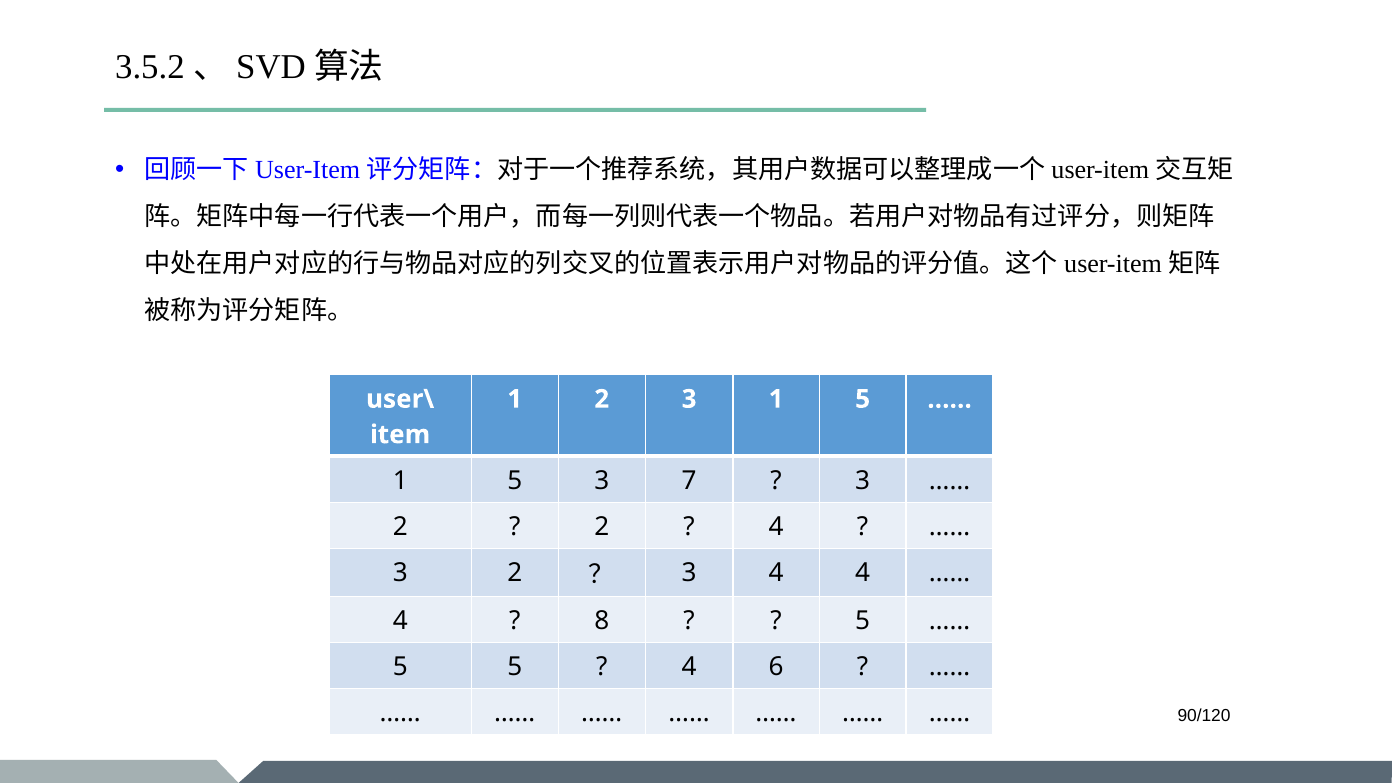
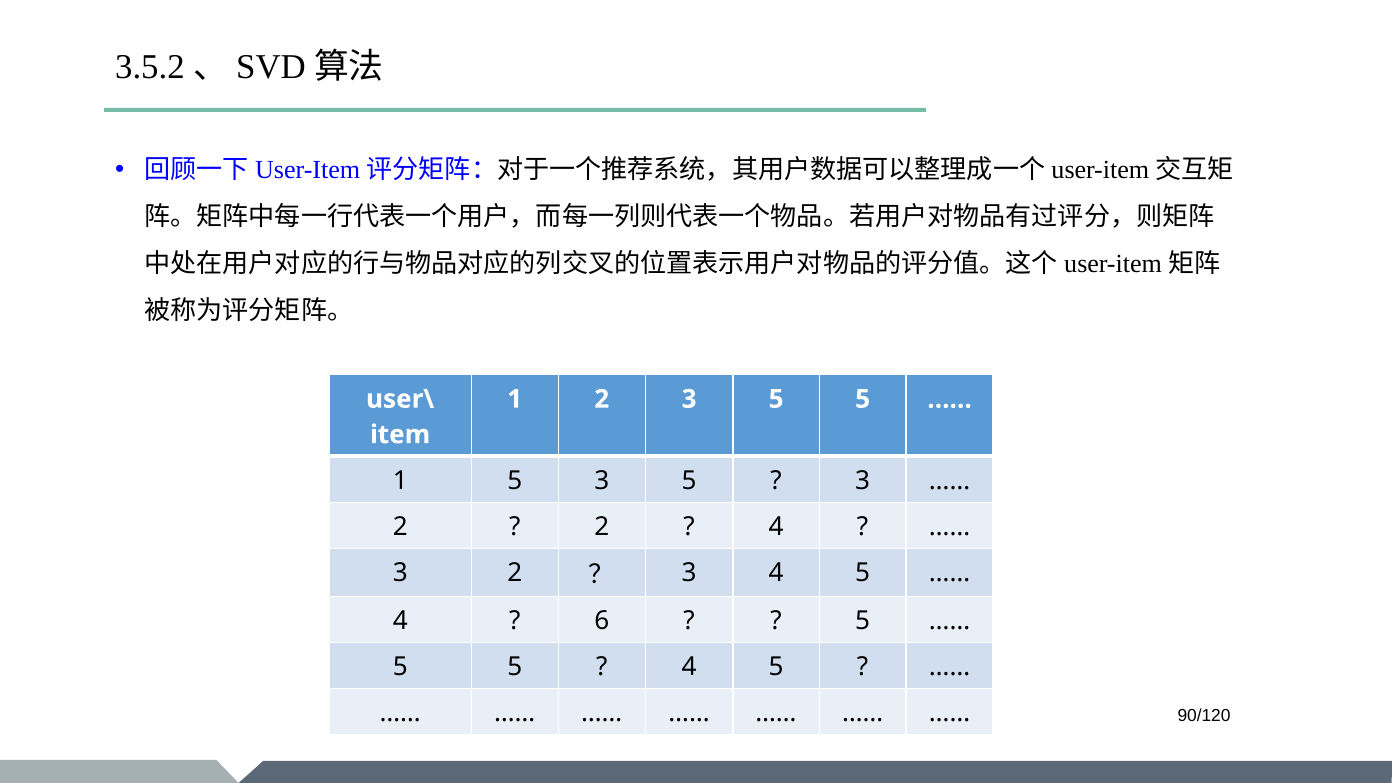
2 3 1: 1 -> 5 (776, 399)
5 3 7: 7 -> 5 (689, 481)
3 4 4: 4 -> 5 (863, 573)
8: 8 -> 6 (602, 621)
6: 6 -> 5 (776, 667)
